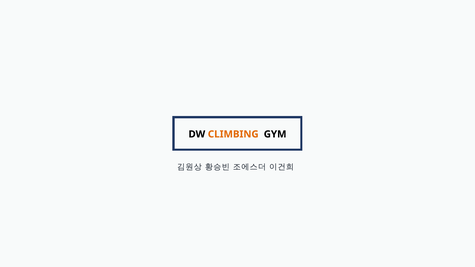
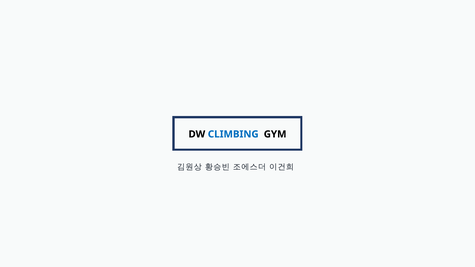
CLIMBING colour: orange -> blue (233, 134)
